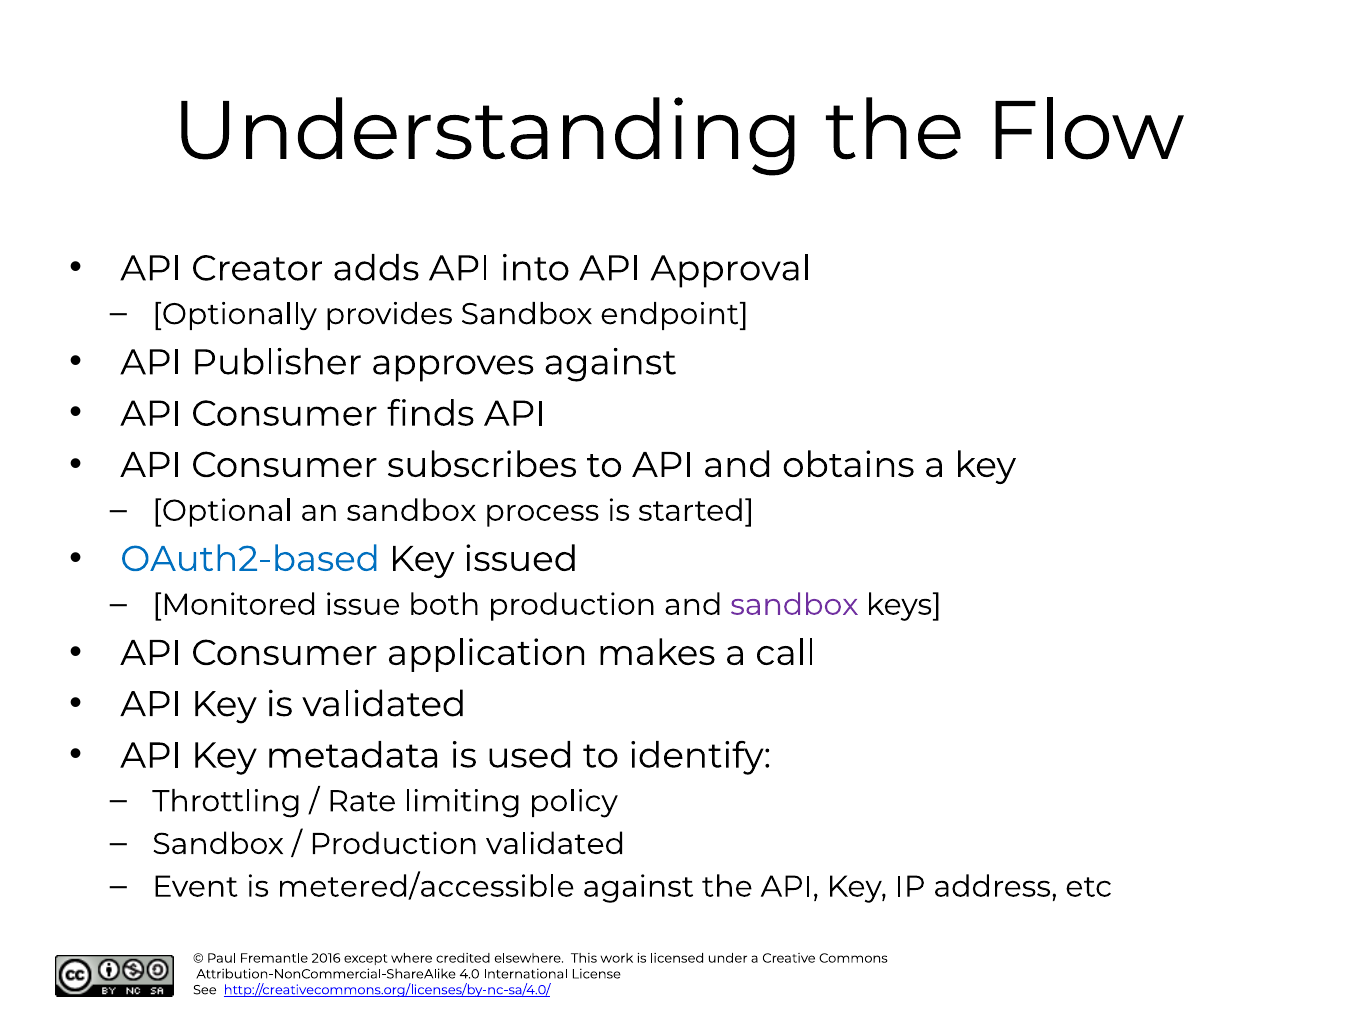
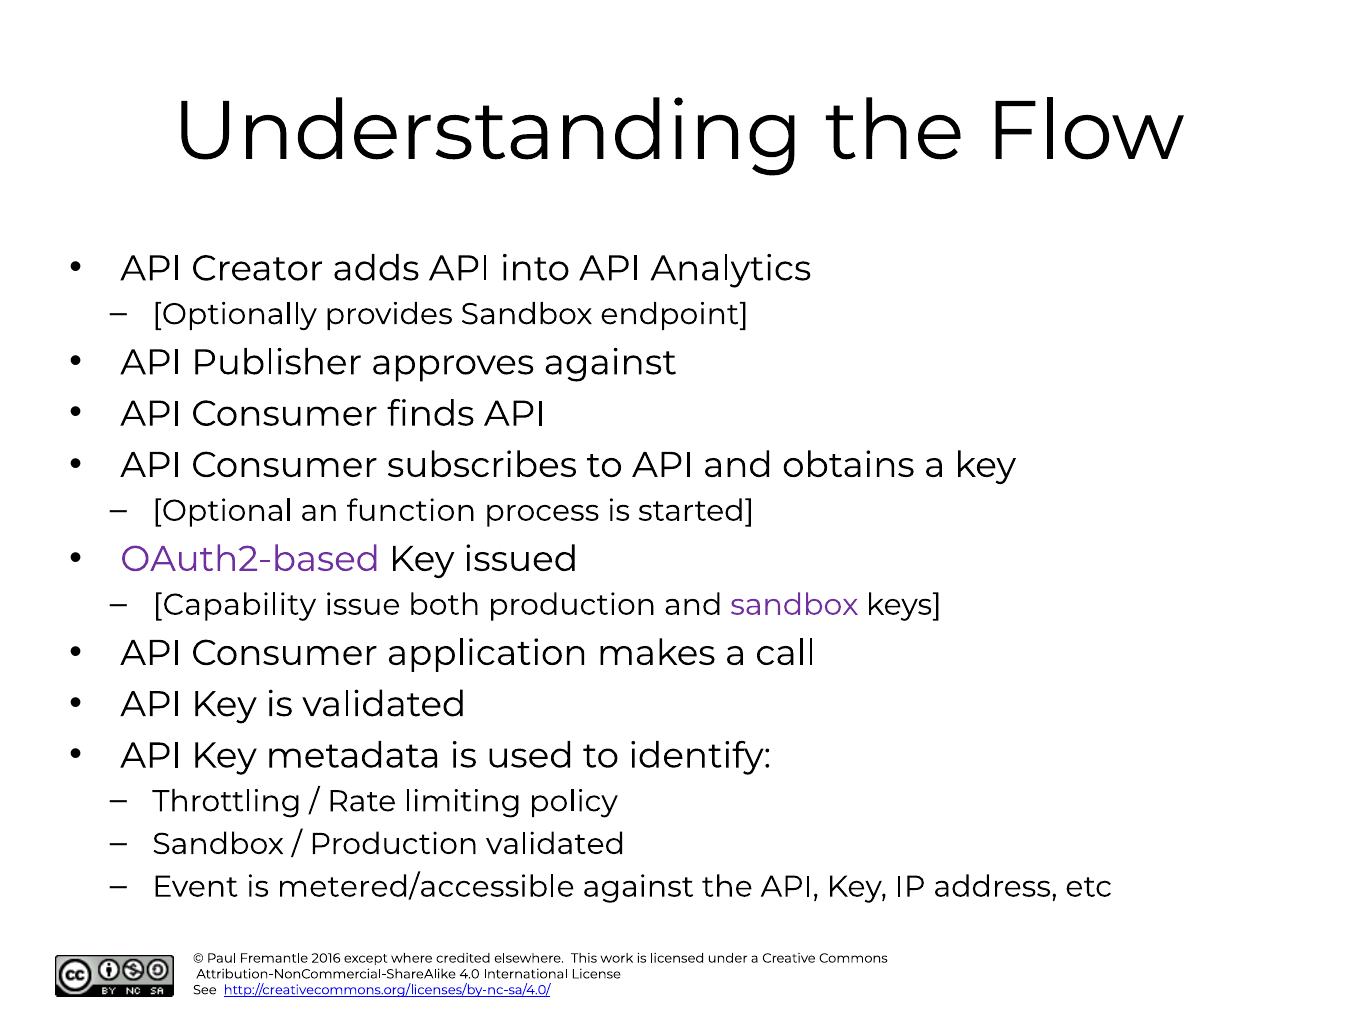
Approval: Approval -> Analytics (731, 268)
an sandbox: sandbox -> function (411, 511)
OAuth2-based colour: blue -> purple (250, 559)
Monitored: Monitored -> Capability (234, 605)
